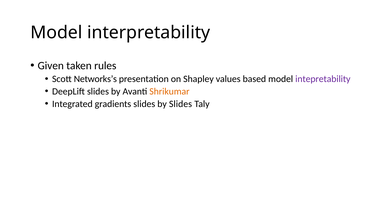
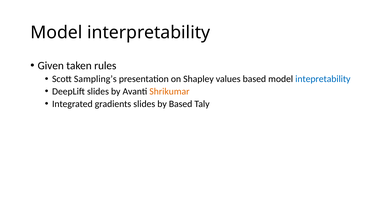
Networks’s: Networks’s -> Sampling’s (95, 79)
intepretability colour: purple -> blue (323, 79)
by Slides: Slides -> Based (181, 104)
